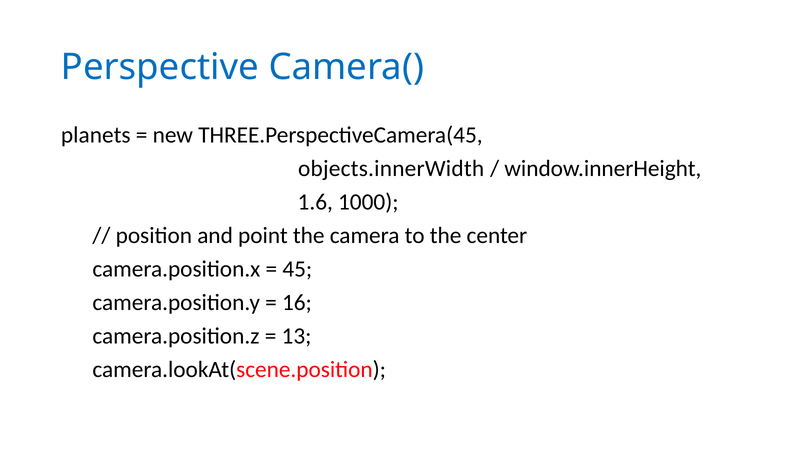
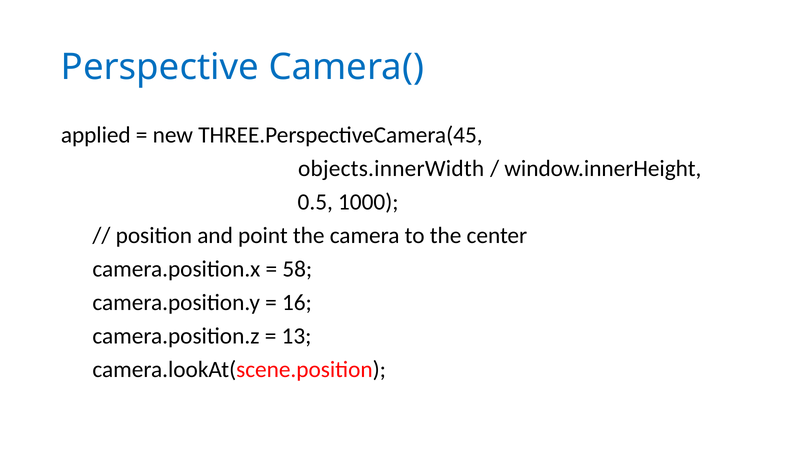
planets: planets -> applied (96, 135)
1.6: 1.6 -> 0.5 (315, 202)
45: 45 -> 58 (297, 269)
